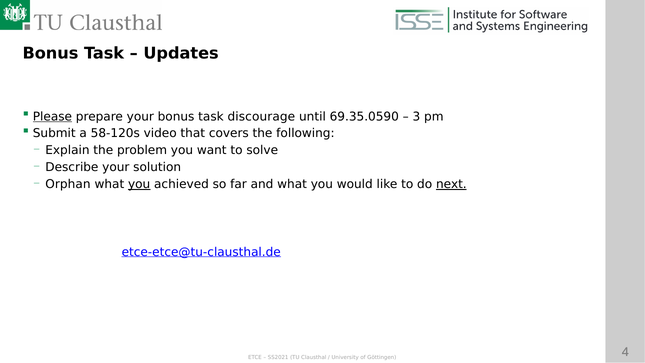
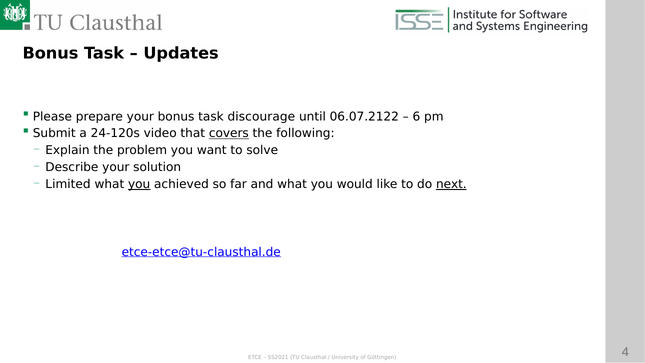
Please underline: present -> none (52, 116)
69.35.0590: 69.35.0590 -> 06.07.2122 (364, 116)
3: 3 -> 6 (416, 116)
58-120s: 58-120s -> 24-120s (115, 133)
covers underline: none -> present (229, 133)
Orphan: Orphan -> Limited (68, 184)
